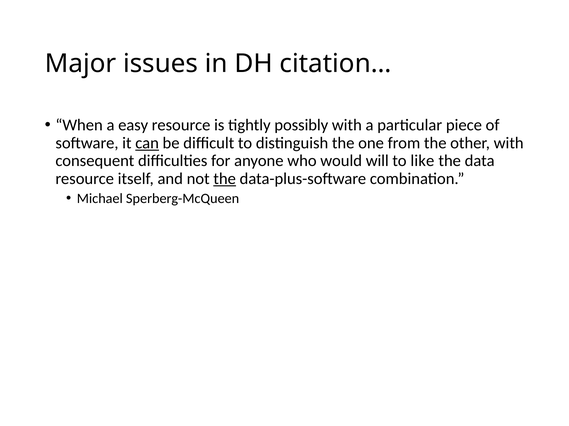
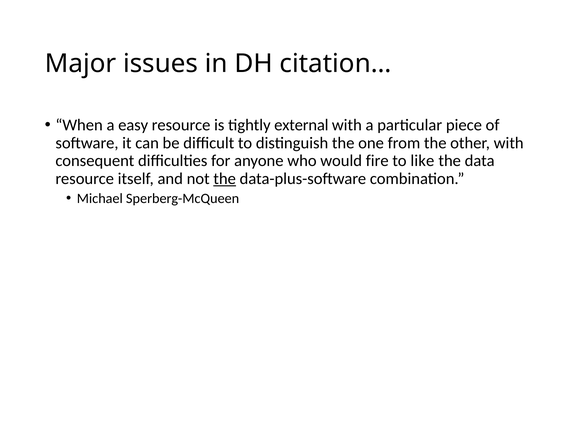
possibly: possibly -> external (301, 125)
can underline: present -> none (147, 143)
will: will -> fire (377, 161)
